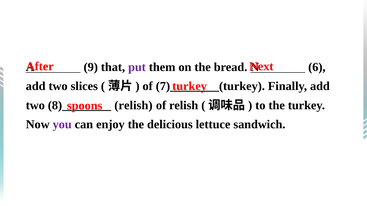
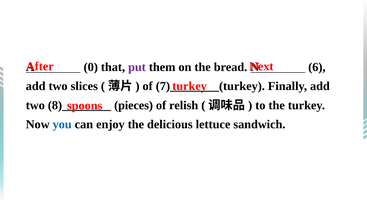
9: 9 -> 0 (91, 67)
relish: relish -> pieces (134, 105)
you colour: purple -> blue (62, 125)
